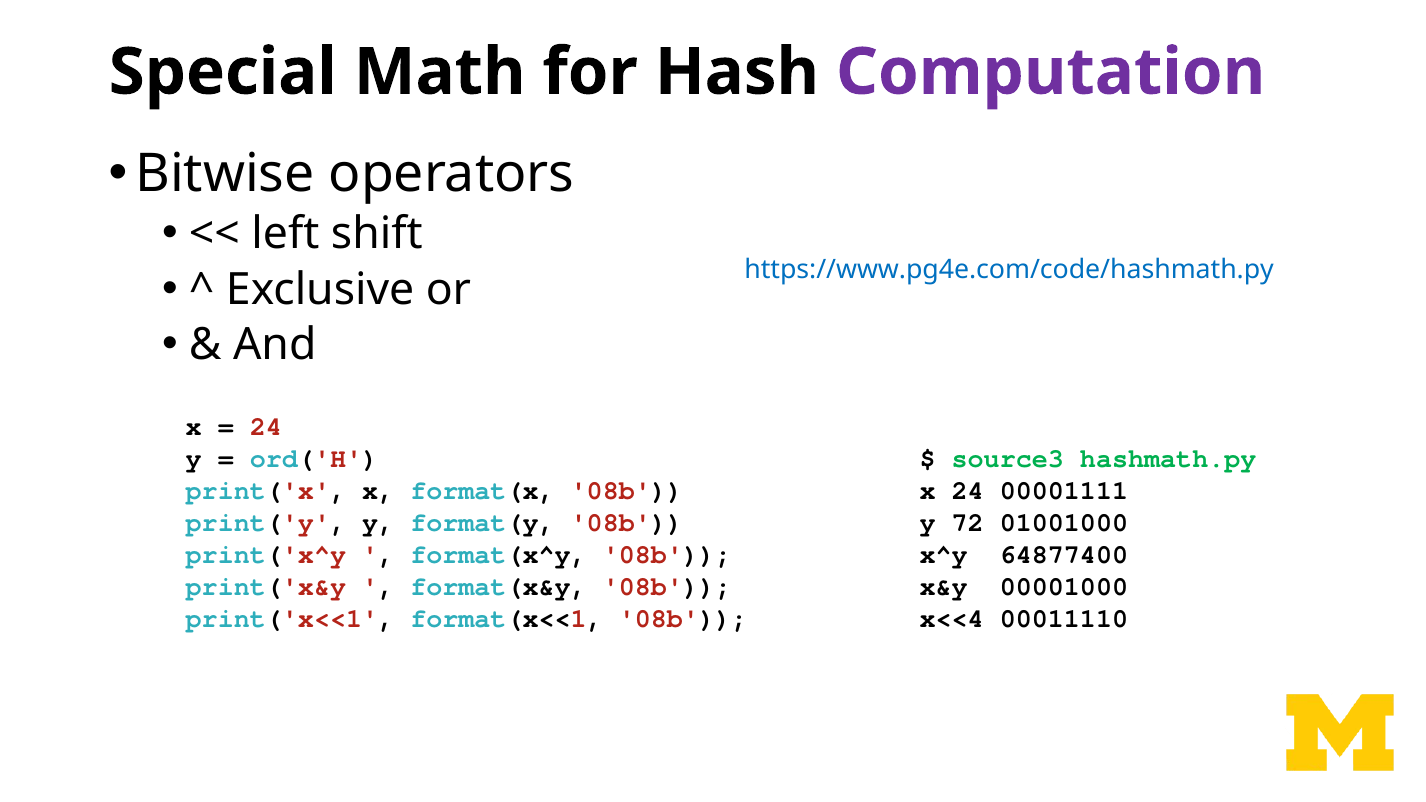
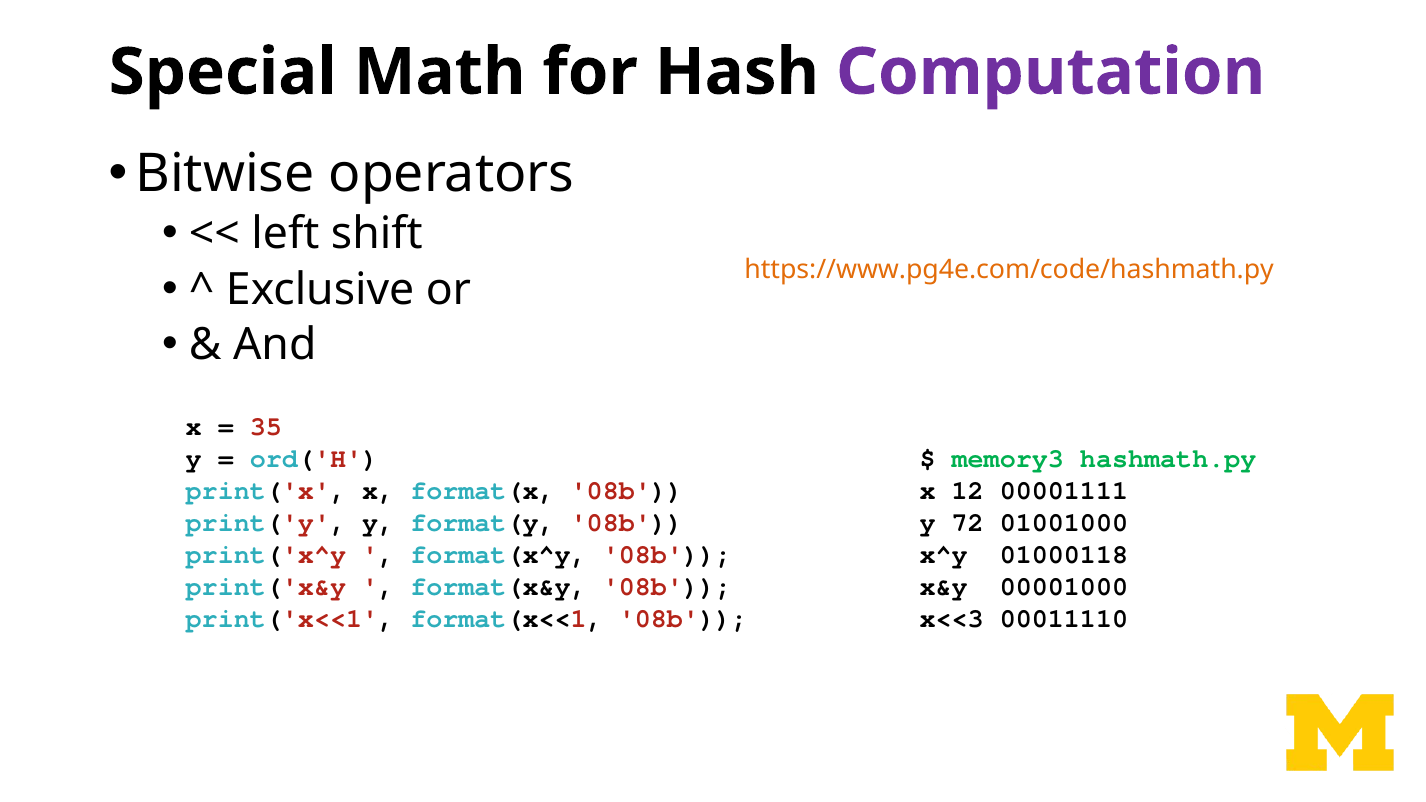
https://www.pg4e.com/code/hashmath.py colour: blue -> orange (1009, 269)
24: 24 -> 35 (266, 426)
source3: source3 -> memory3 (1008, 459)
x 24: 24 -> 12 (968, 491)
64877400: 64877400 -> 01000118 (1064, 555)
x<<4: x<<4 -> x<<3 (952, 619)
